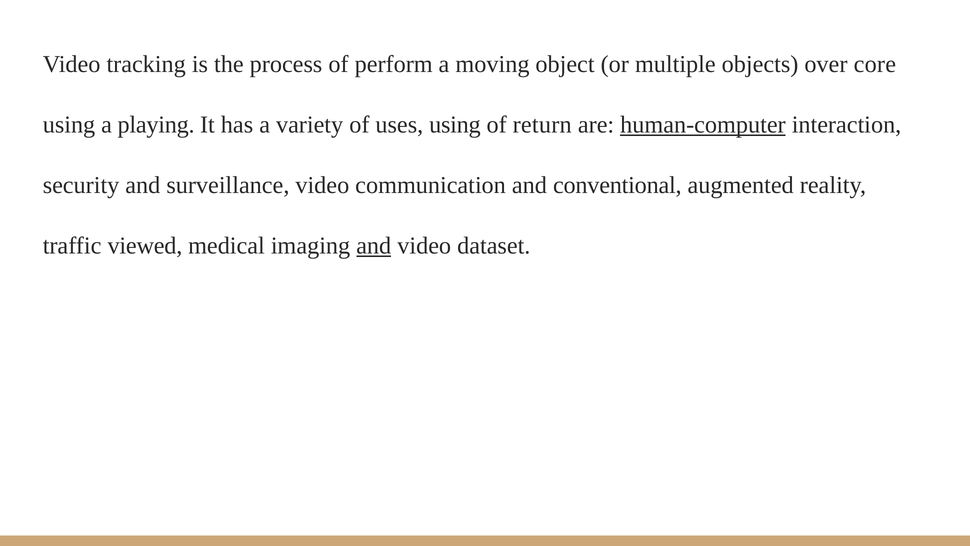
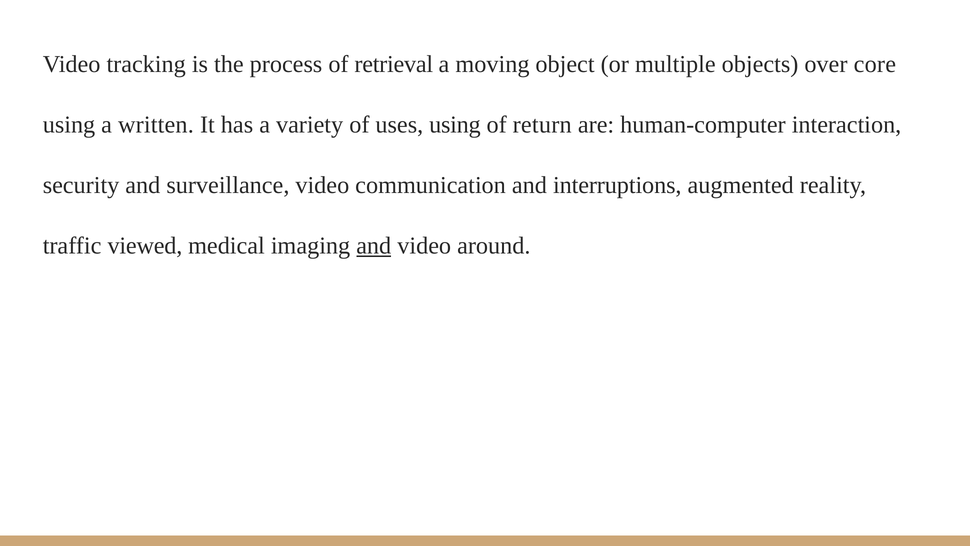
perform: perform -> retrieval (394, 64)
playing: playing -> written (156, 125)
human-computer underline: present -> none (703, 125)
conventional: conventional -> interruptions (617, 185)
dataset: dataset -> around (494, 246)
